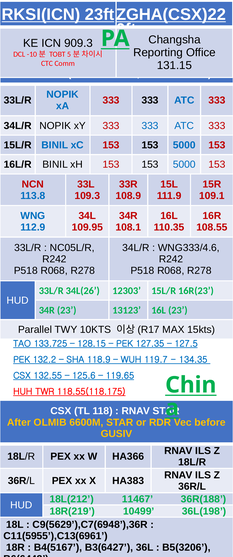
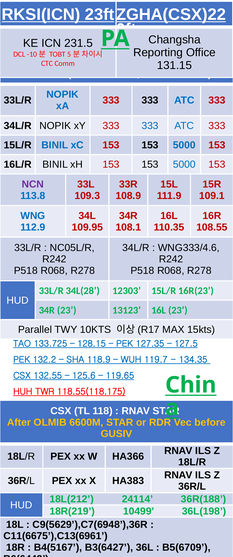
909.3: 909.3 -> 231.5 (79, 43)
NCN colour: red -> purple (33, 184)
34L(26: 34L(26 -> 34L(28 (83, 291)
11467: 11467 -> 24114 (137, 499)
C11(5955’),C13(6961: C11(5955’),C13(6961 -> C11(6675’),C13(6961 (56, 536)
B5(3206: B5(3206 -> B5(6709 (186, 548)
